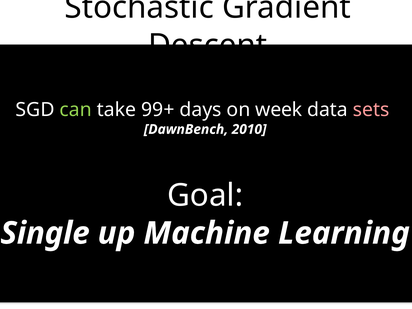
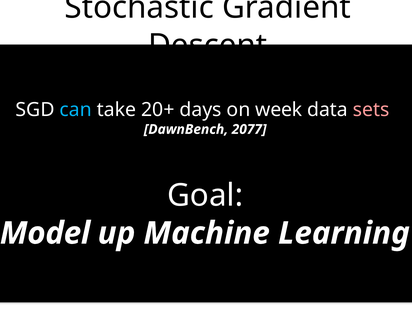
can colour: light green -> light blue (76, 110)
99+: 99+ -> 20+ (158, 110)
2010: 2010 -> 2077 (249, 129)
Single: Single -> Model (45, 233)
